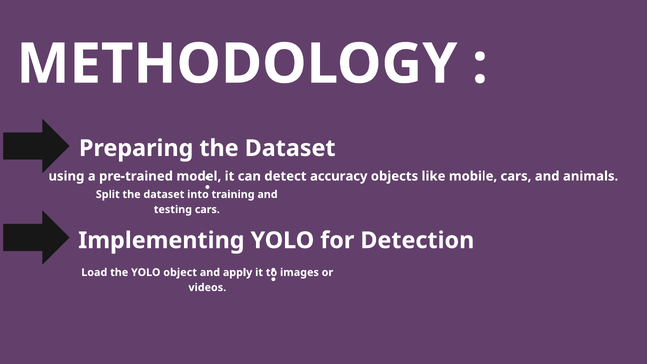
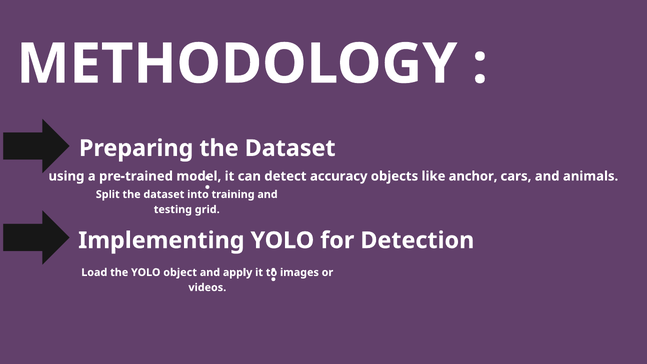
mobile: mobile -> anchor (473, 176)
testing cars: cars -> grid (207, 209)
